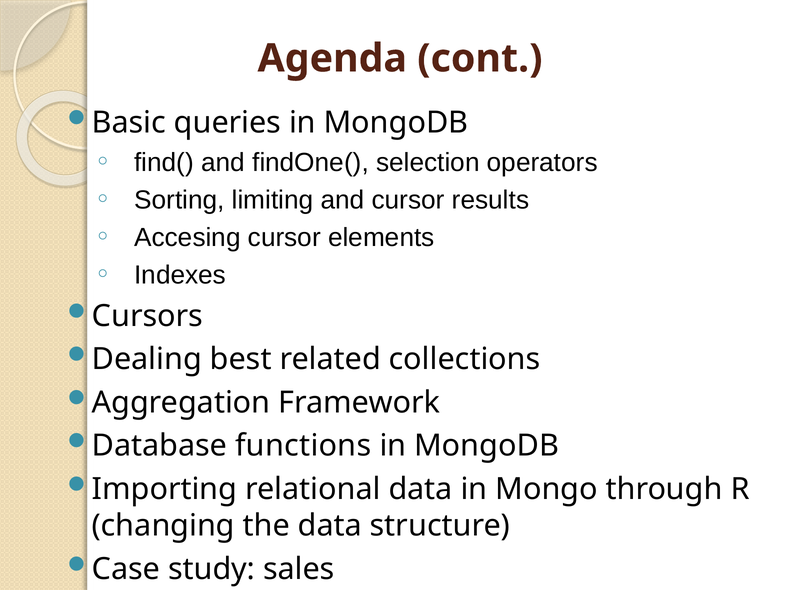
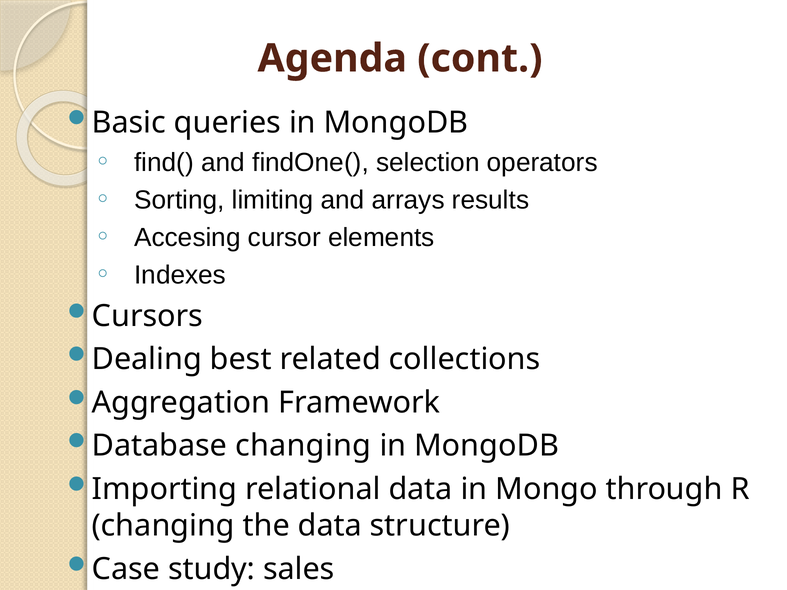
and cursor: cursor -> arrays (408, 200)
Database functions: functions -> changing (303, 446)
